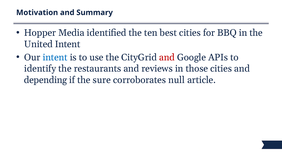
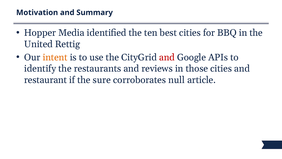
United Intent: Intent -> Rettig (68, 44)
intent colour: blue -> orange (55, 57)
depending: depending -> restaurant (46, 80)
